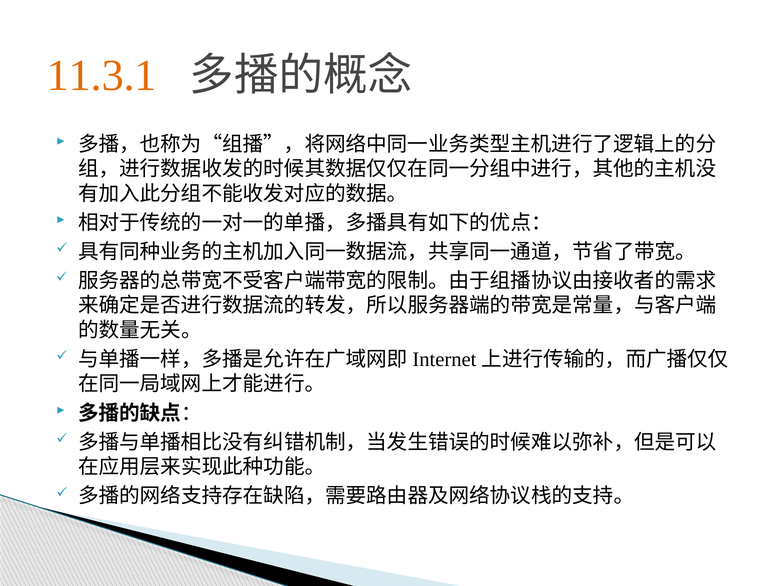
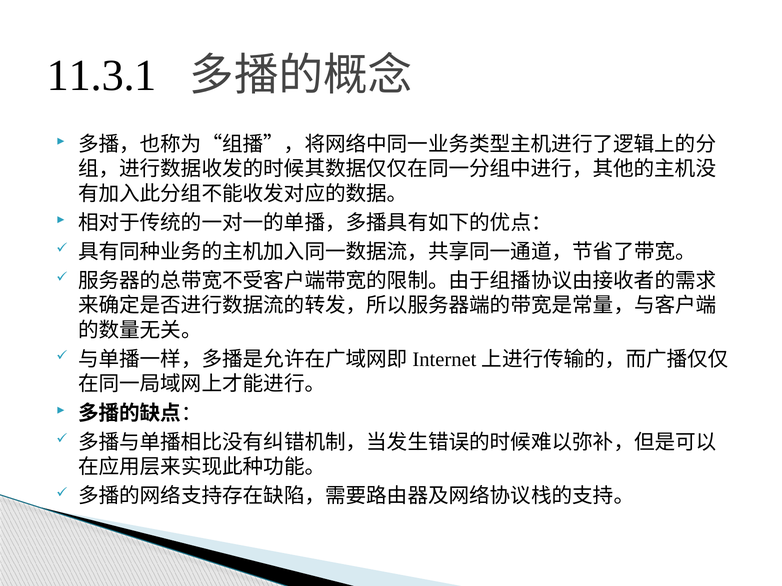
11.3.1 colour: orange -> black (102, 75)
